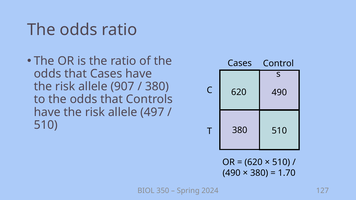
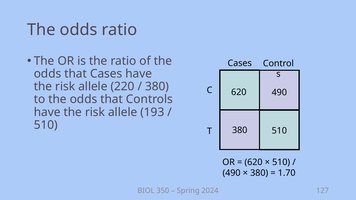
907: 907 -> 220 (123, 87)
497: 497 -> 193 (152, 112)
